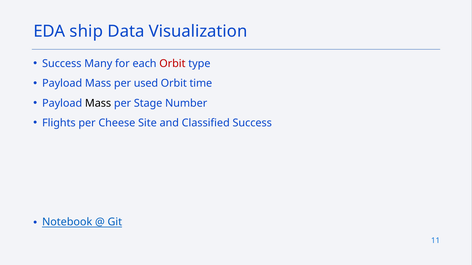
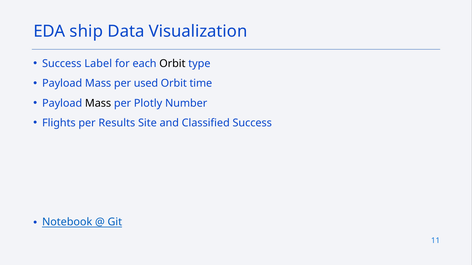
Many: Many -> Label (98, 64)
Orbit colour: red -> black (172, 64)
Stage: Stage -> Plotly (148, 103)
Cheese: Cheese -> Results (117, 123)
